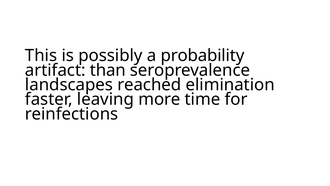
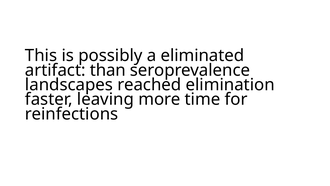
probability: probability -> eliminated (202, 56)
